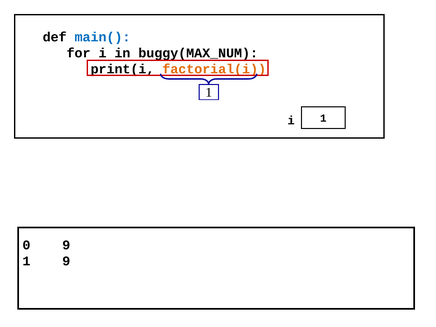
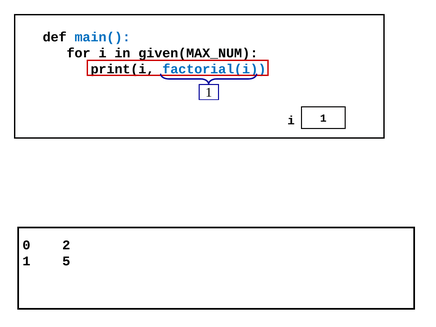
buggy(MAX_NUM: buggy(MAX_NUM -> given(MAX_NUM (198, 53)
factorial(i colour: orange -> blue (214, 69)
0 9: 9 -> 2 (66, 245)
1 9: 9 -> 5 (66, 261)
